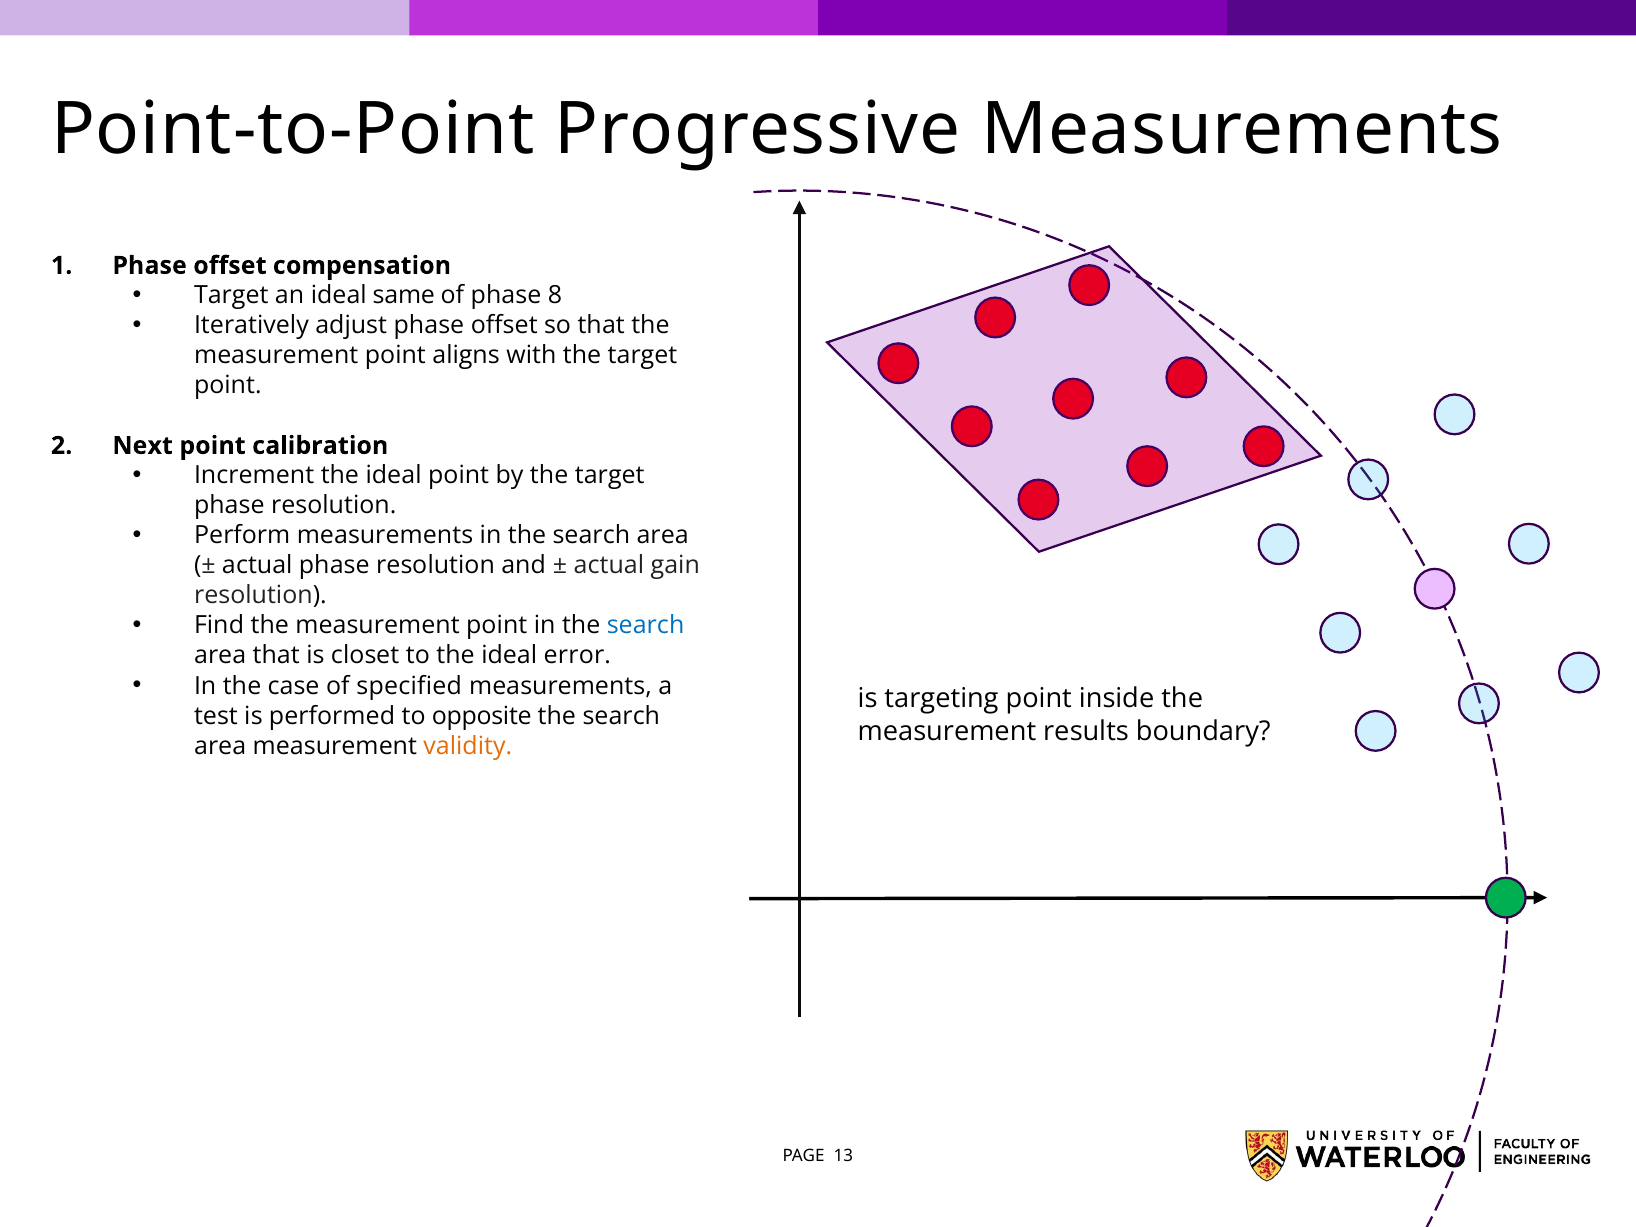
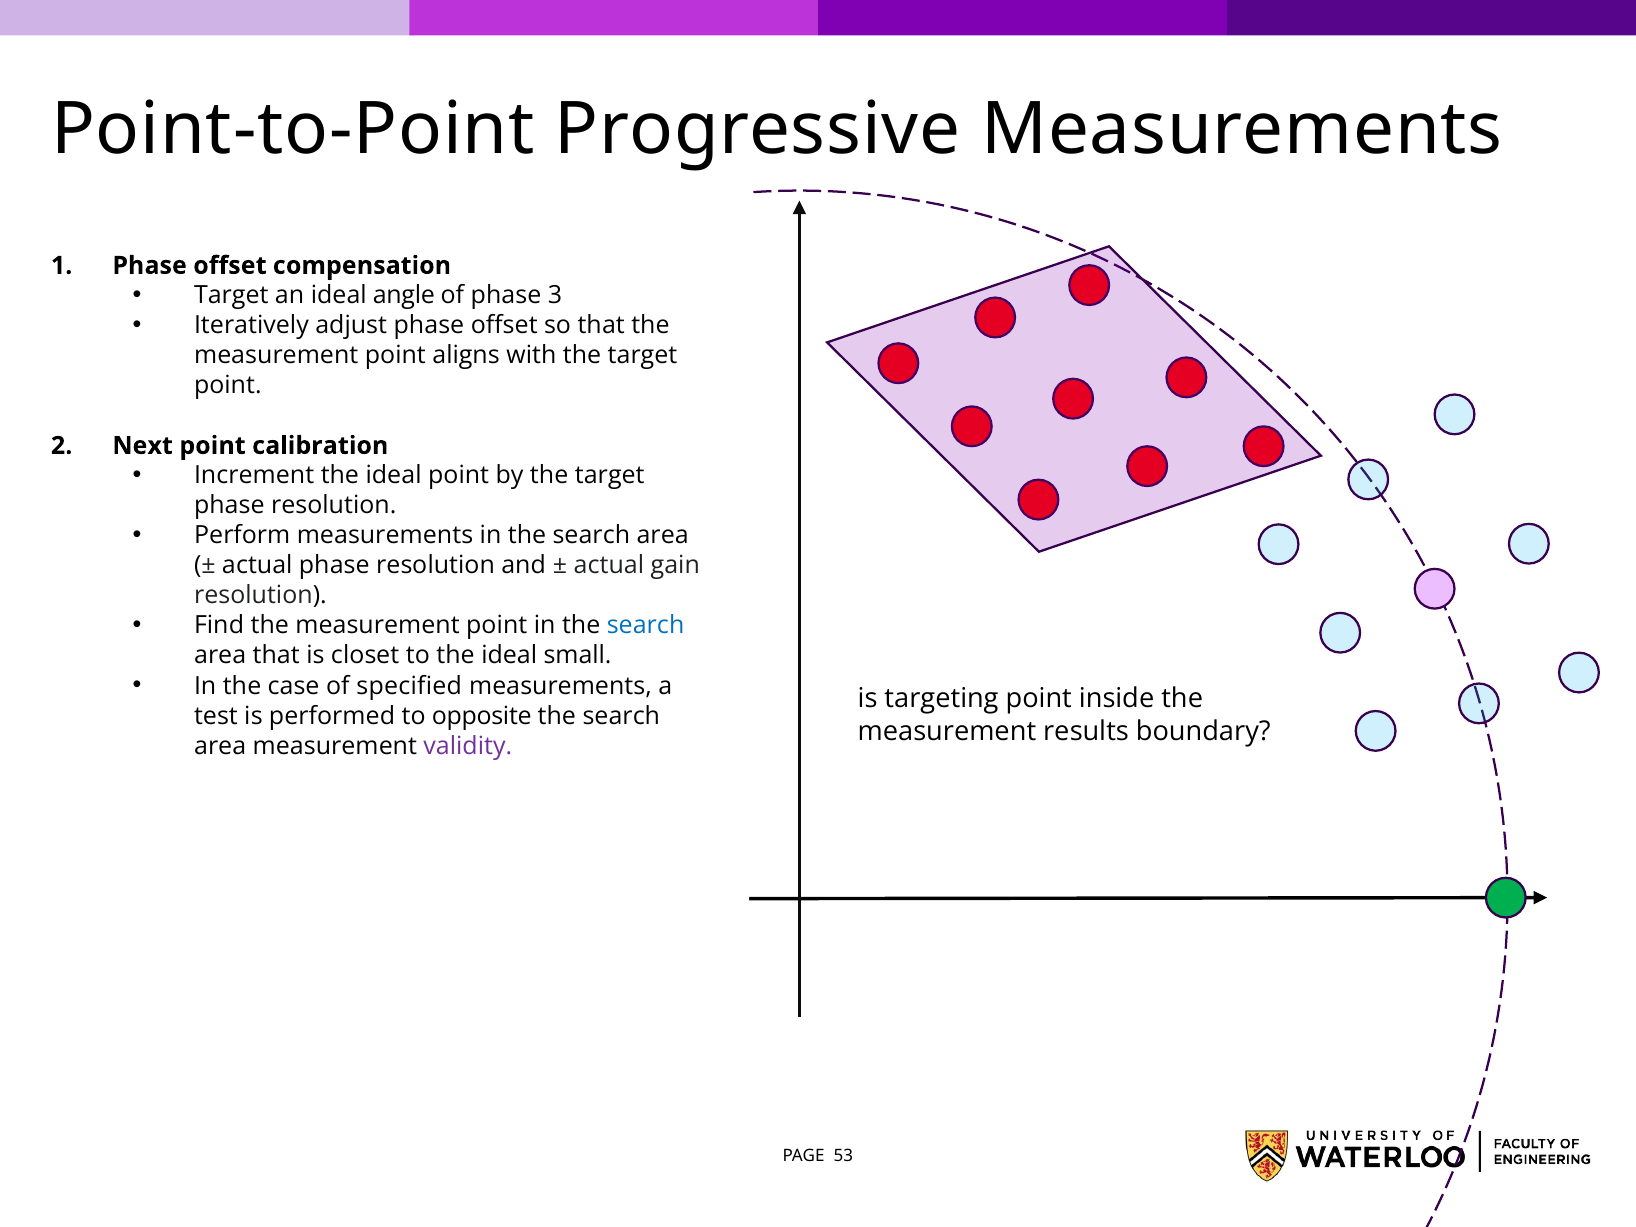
same: same -> angle (404, 296)
8: 8 -> 3 (555, 296)
error: error -> small (577, 656)
validity colour: orange -> purple (468, 746)
13: 13 -> 53 (843, 1156)
